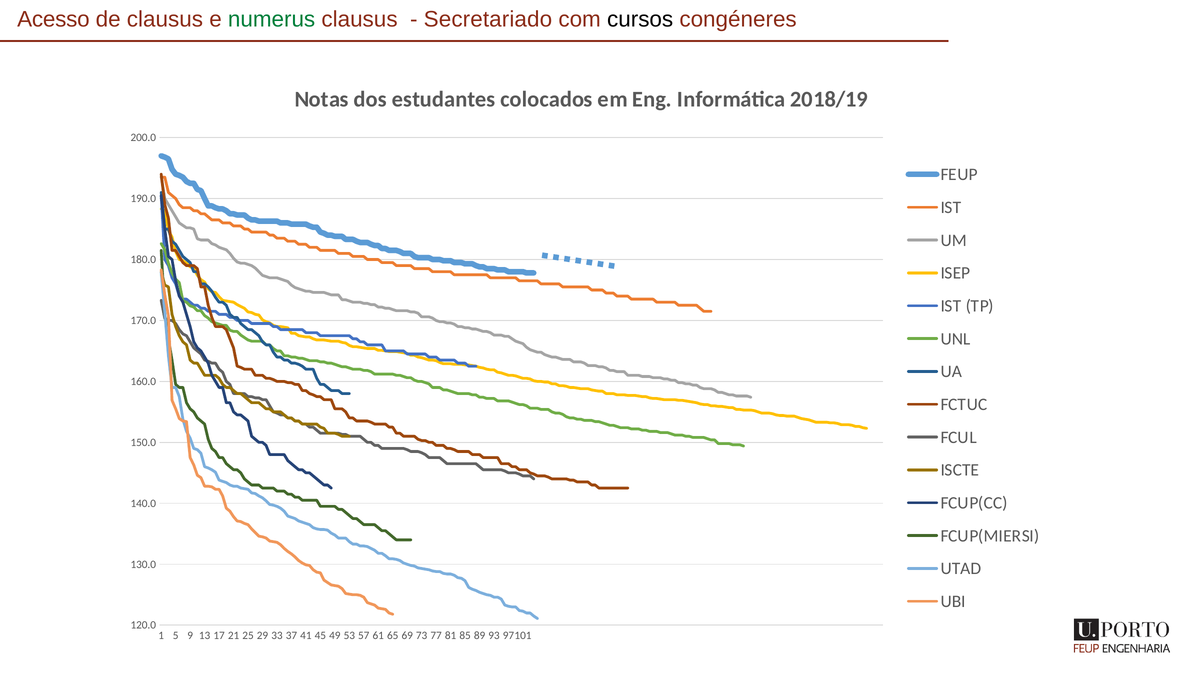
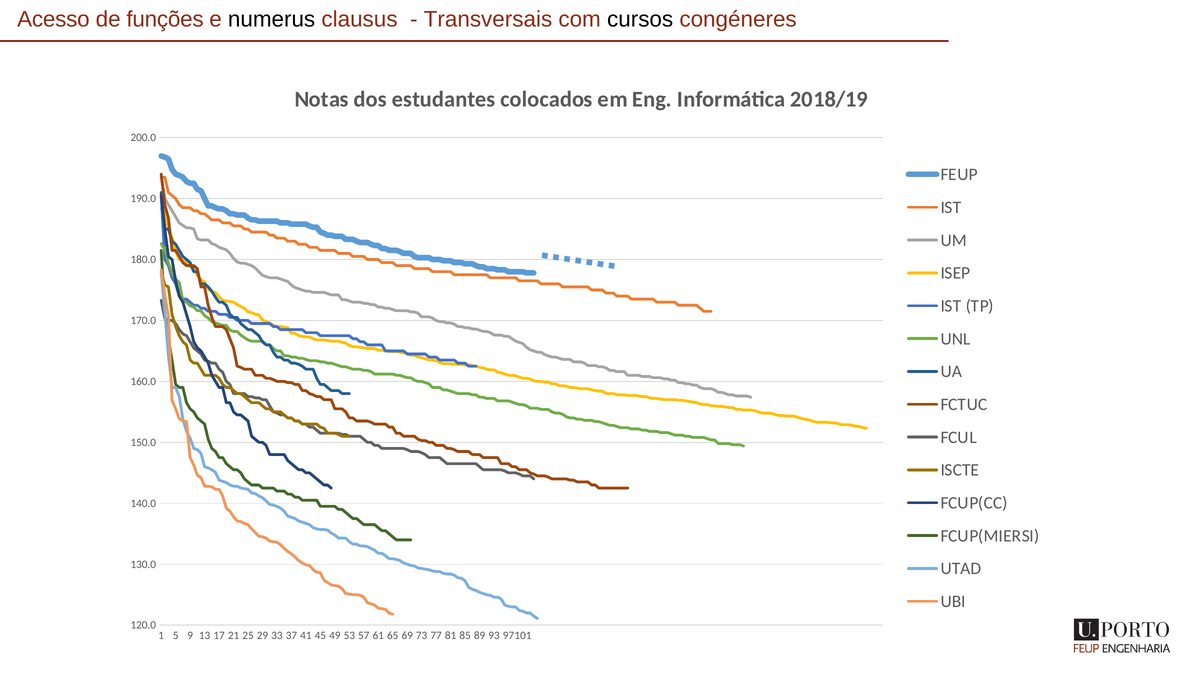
de clausus: clausus -> funções (165, 19)
numerus colour: green -> black (272, 19)
Secretariado: Secretariado -> Transversais (488, 19)
